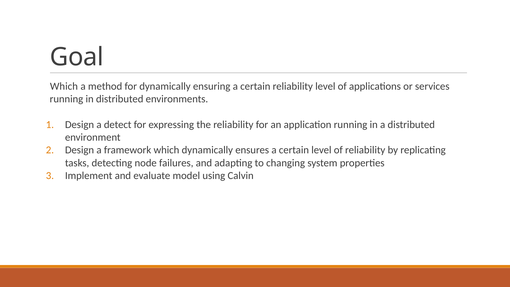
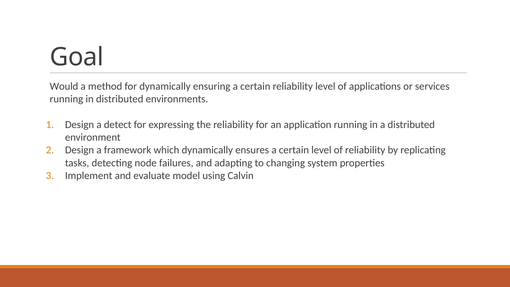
Which: Which -> Would (64, 86)
